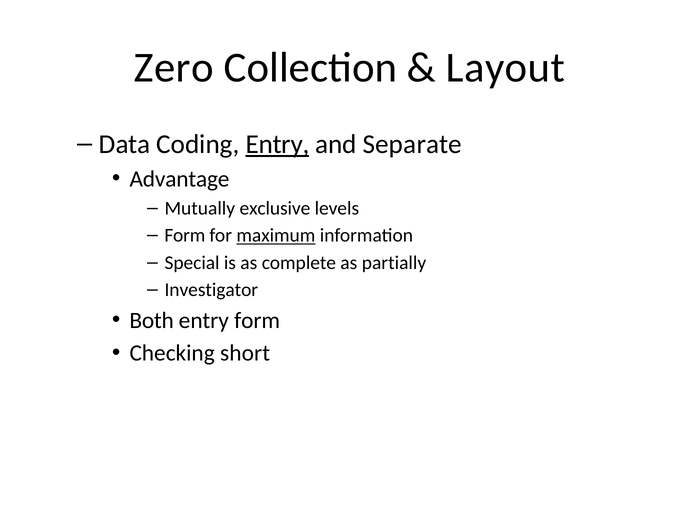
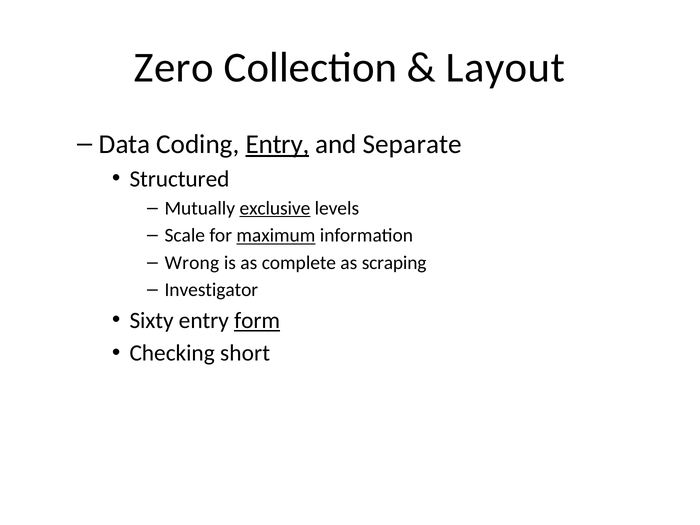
Advantage: Advantage -> Structured (179, 179)
exclusive underline: none -> present (275, 208)
Form: Form -> Scale (185, 235)
Special: Special -> Wrong (192, 263)
partially: partially -> scraping (394, 263)
Both: Both -> Sixty (152, 321)
form underline: none -> present (257, 321)
